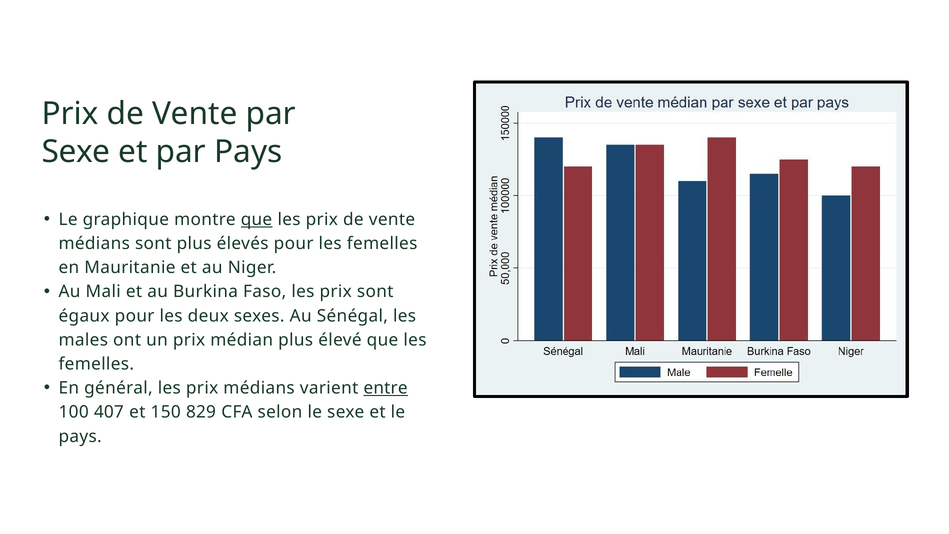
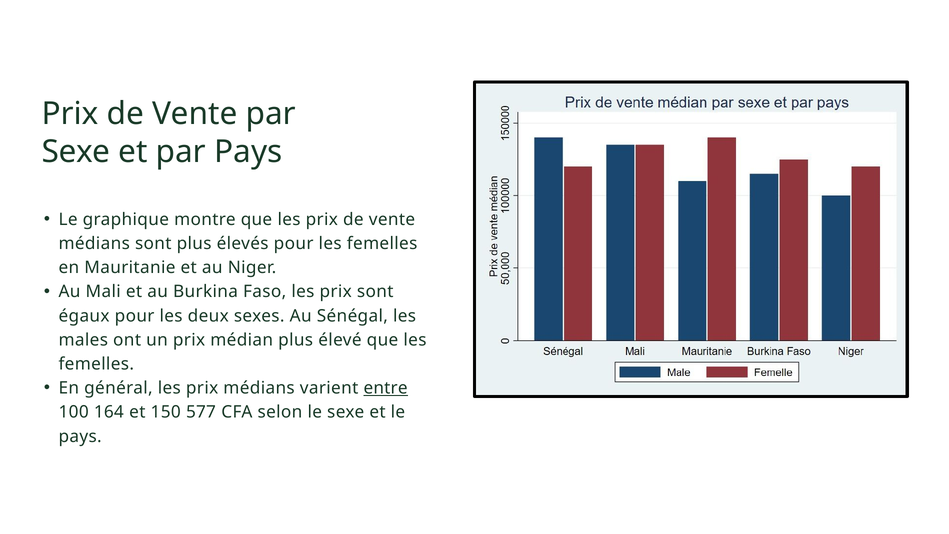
que underline: present -> none (256, 219)
407: 407 -> 164 (109, 412)
829: 829 -> 577 (201, 412)
